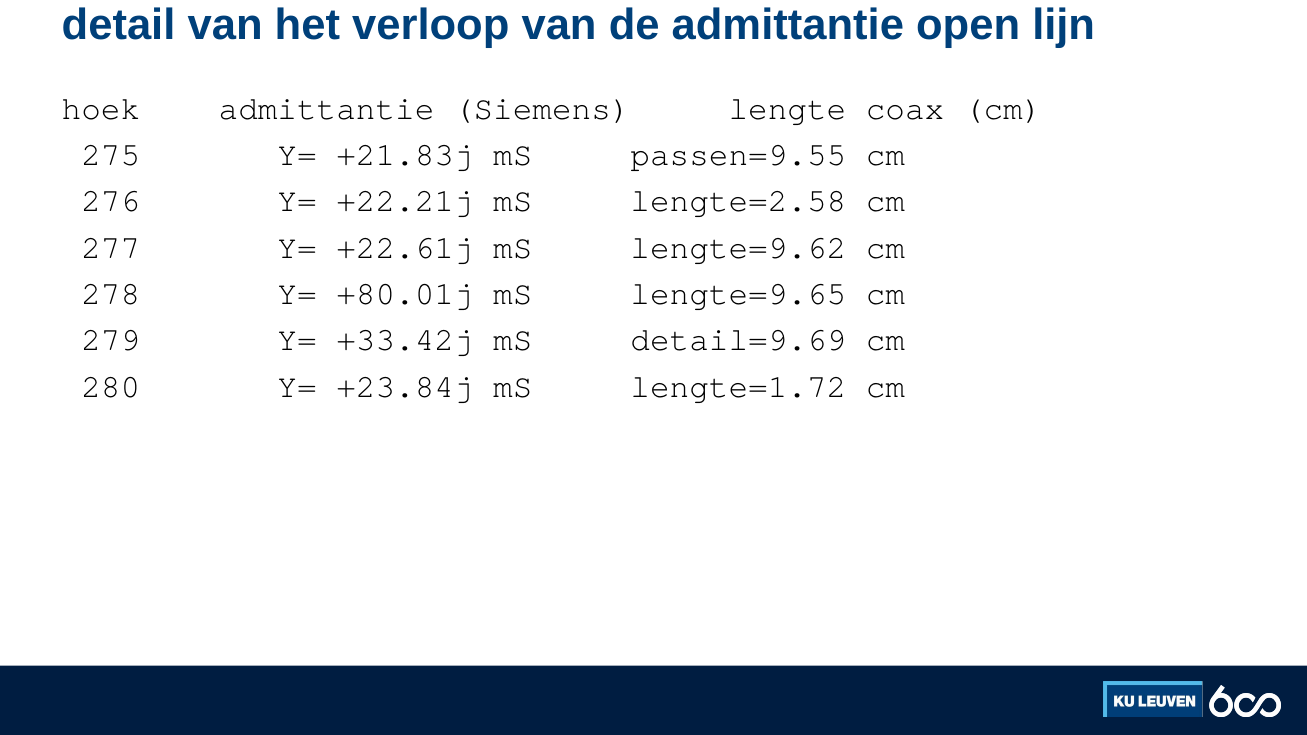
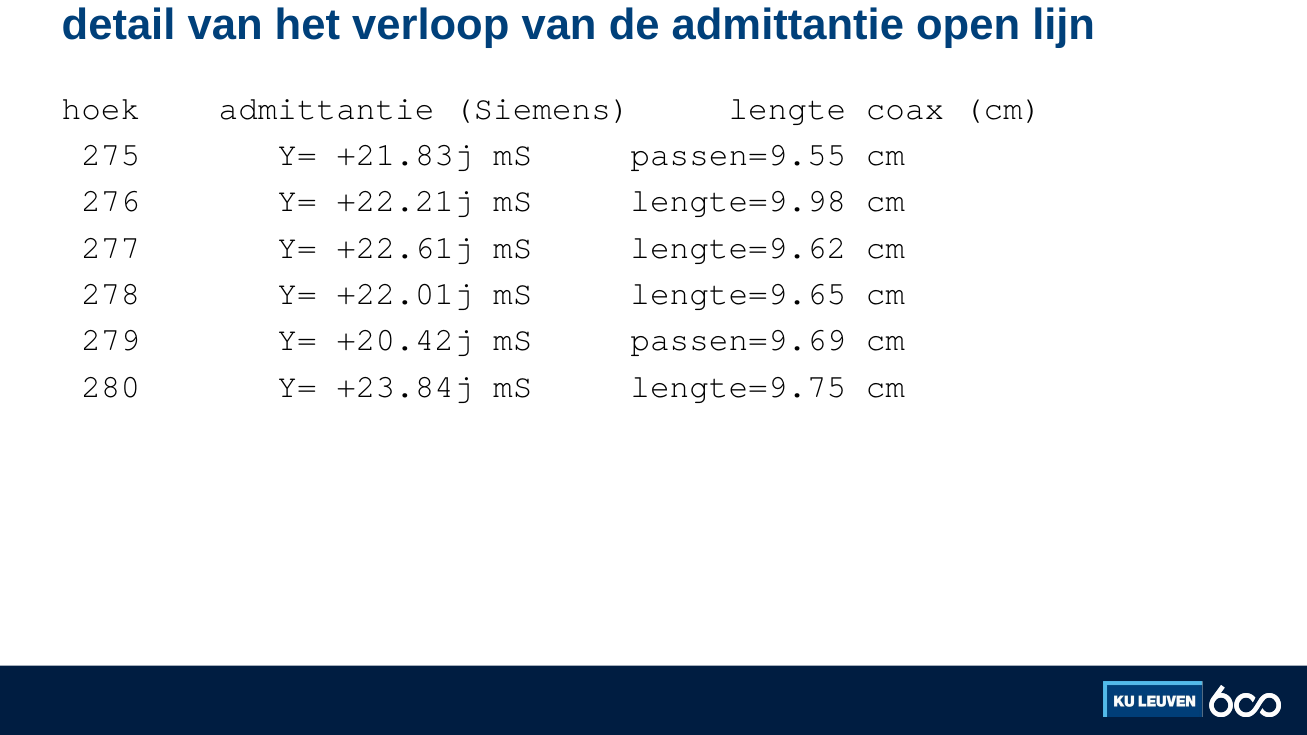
lengte=2.58: lengte=2.58 -> lengte=9.98 (738, 201)
+80.01j: +80.01j -> +22.01j (405, 294)
+33.42j: +33.42j -> +20.42j (405, 340)
detail=9.69: detail=9.69 -> passen=9.69 (738, 340)
lengte=1.72: lengte=1.72 -> lengte=9.75 (738, 386)
